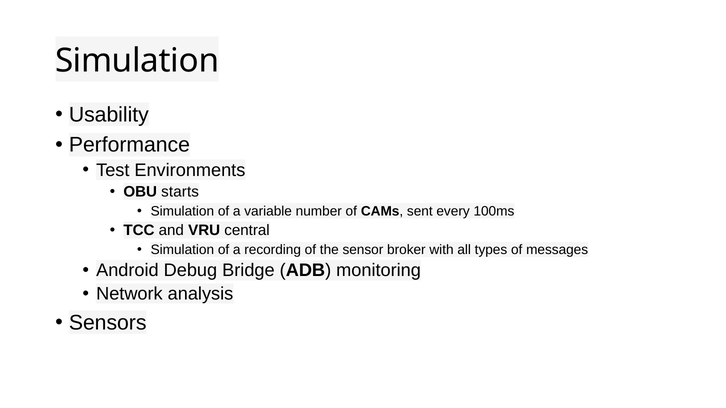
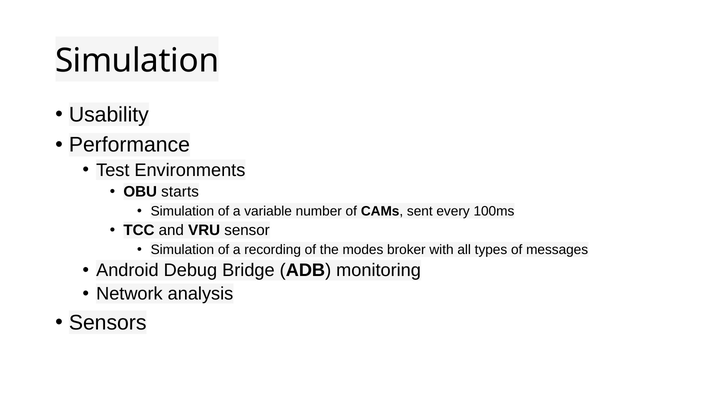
central: central -> sensor (247, 231)
sensor: sensor -> modes (363, 250)
